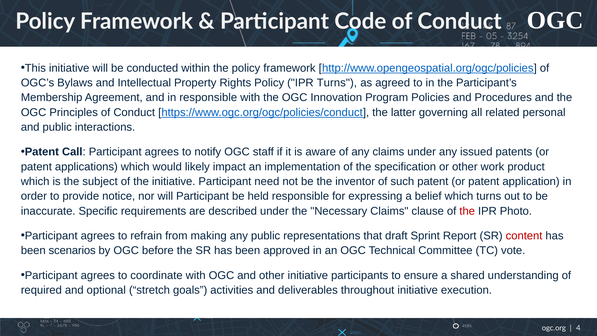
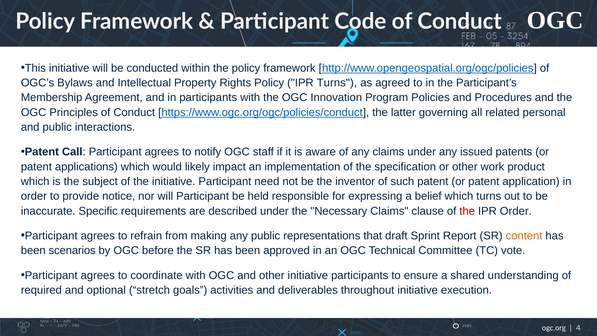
in responsible: responsible -> participants (208, 98)
IPR Photo: Photo -> Order (516, 211)
content colour: red -> orange (524, 236)
